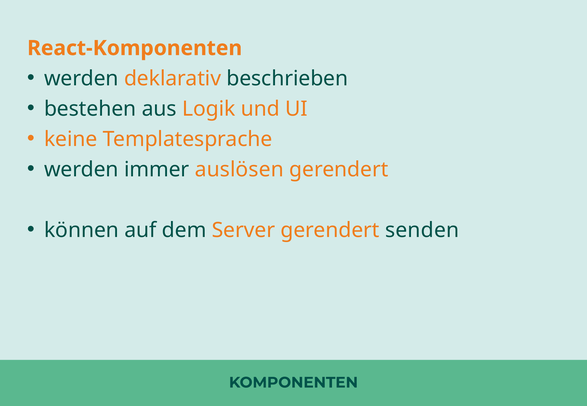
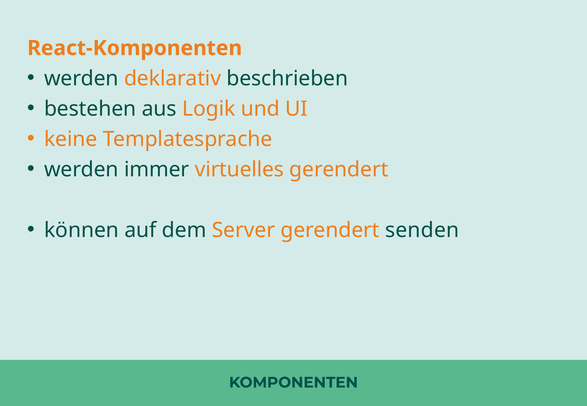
auslösen: auslösen -> virtuelles (239, 170)
